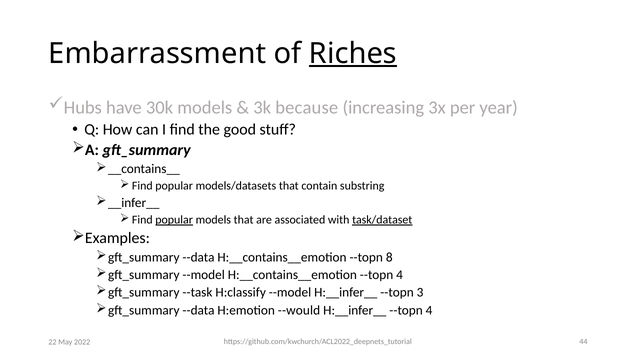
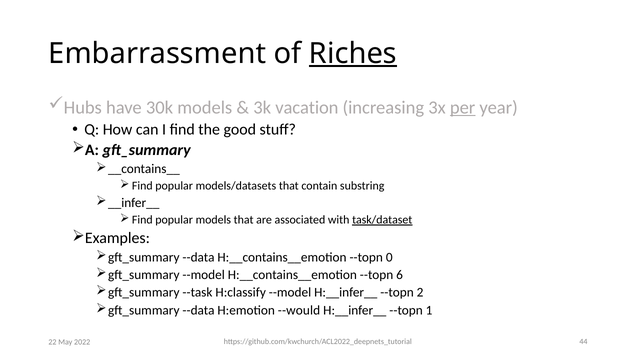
because: because -> vacation (307, 107)
per underline: none -> present (463, 107)
popular underline: present -> none (174, 220)
8: 8 -> 0 (389, 257)
H:__contains__emotion --topn 4: 4 -> 6 (400, 275)
3: 3 -> 2 (420, 292)
H:__infer__ --topn 4: 4 -> 1 (429, 310)
